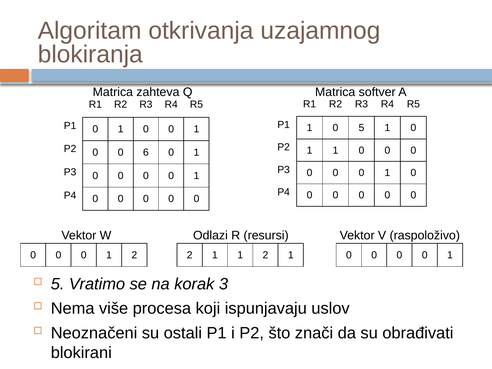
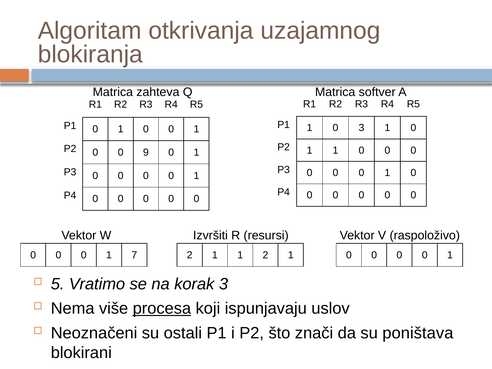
0 5: 5 -> 3 (361, 128)
6: 6 -> 9 (146, 152)
Odlazi: Odlazi -> Izvršiti (210, 235)
0 1 2: 2 -> 7 (134, 255)
procesa underline: none -> present (162, 308)
obrađivati: obrađivati -> poništava (418, 333)
